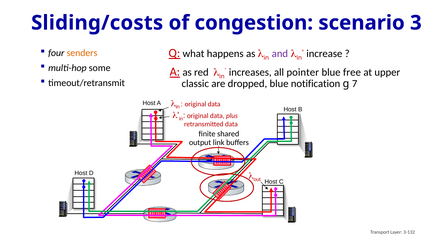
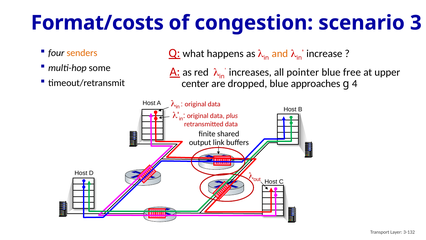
Sliding/costs: Sliding/costs -> Format/costs (97, 23)
and colour: purple -> orange (280, 54)
classic: classic -> center (195, 84)
notification: notification -> approaches (316, 84)
7: 7 -> 4 (355, 84)
